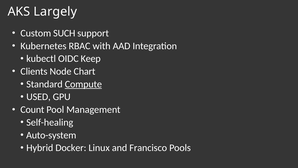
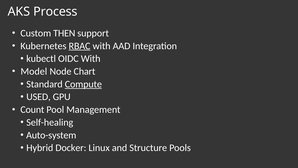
Largely: Largely -> Process (55, 12)
SUCH: SUCH -> THEN (64, 33)
RBAC underline: none -> present (80, 46)
OIDC Keep: Keep -> With (91, 59)
Clients: Clients -> Model (34, 71)
Francisco: Francisco -> Structure (148, 148)
